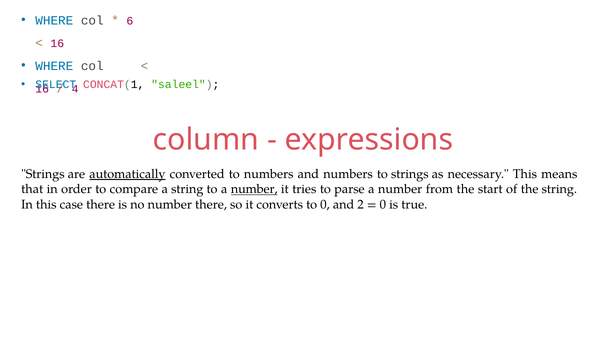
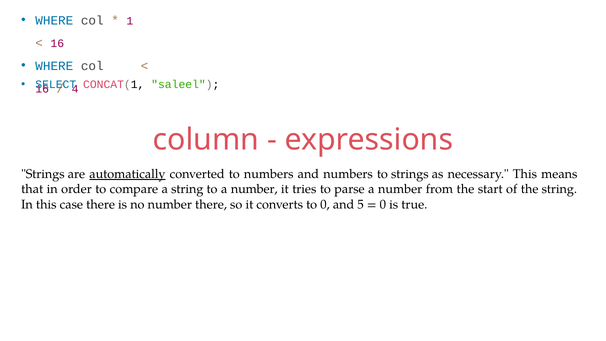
6: 6 -> 1 (130, 21)
number underline: present -> none (254, 189)
2: 2 -> 5 (361, 204)
